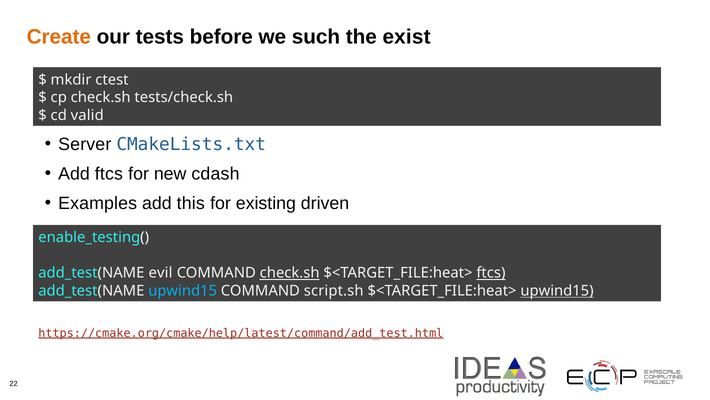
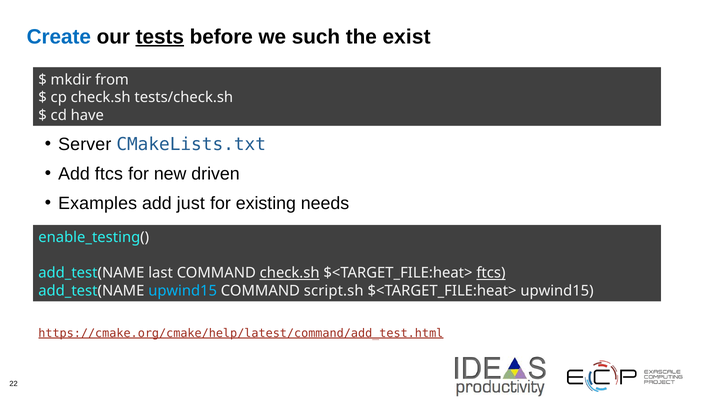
Create colour: orange -> blue (59, 37)
tests underline: none -> present (160, 37)
ctest: ctest -> from (112, 80)
valid: valid -> have (87, 115)
cdash: cdash -> driven (216, 173)
this: this -> just (191, 203)
driven: driven -> needs (325, 203)
evil: evil -> last (161, 273)
upwind15 underline: present -> none (557, 290)
